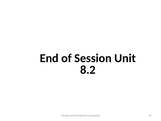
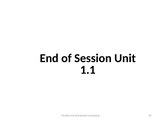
8.2: 8.2 -> 1.1 (88, 70)
